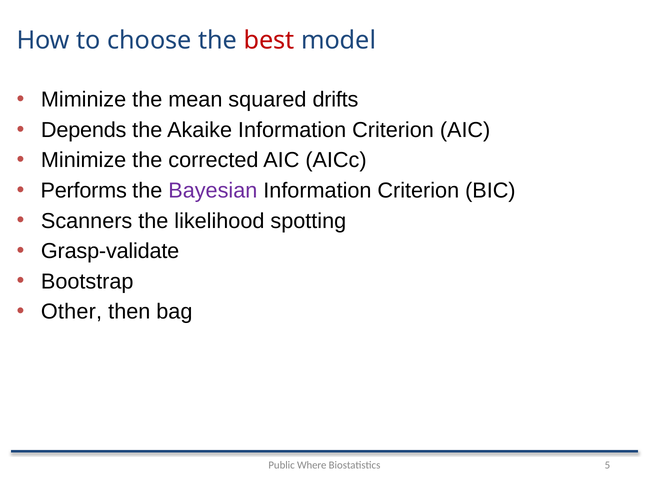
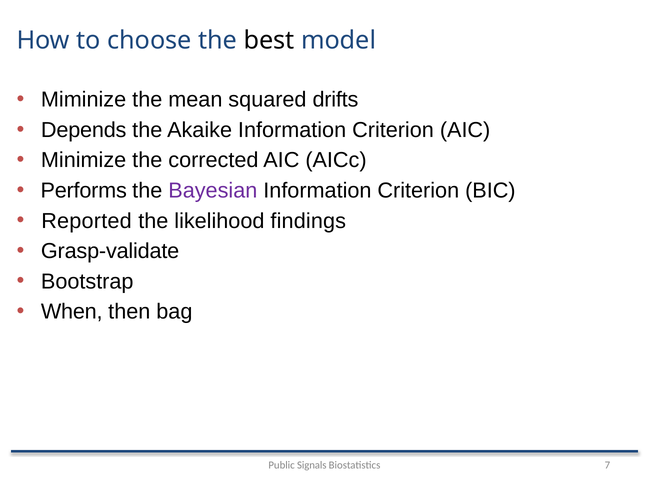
best colour: red -> black (269, 40)
Scanners: Scanners -> Reported (87, 221)
spotting: spotting -> findings (308, 221)
Other: Other -> When (72, 312)
Where: Where -> Signals (312, 465)
5: 5 -> 7 (607, 465)
